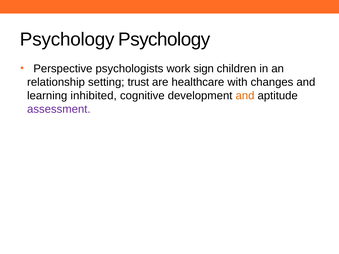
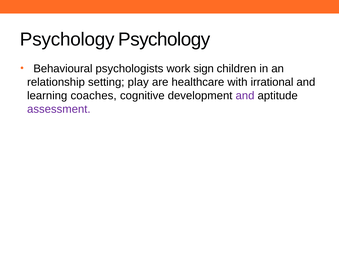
Perspective: Perspective -> Behavioural (63, 69)
trust: trust -> play (138, 82)
changes: changes -> irrational (272, 82)
inhibited: inhibited -> coaches (94, 96)
and colour: orange -> purple (245, 96)
